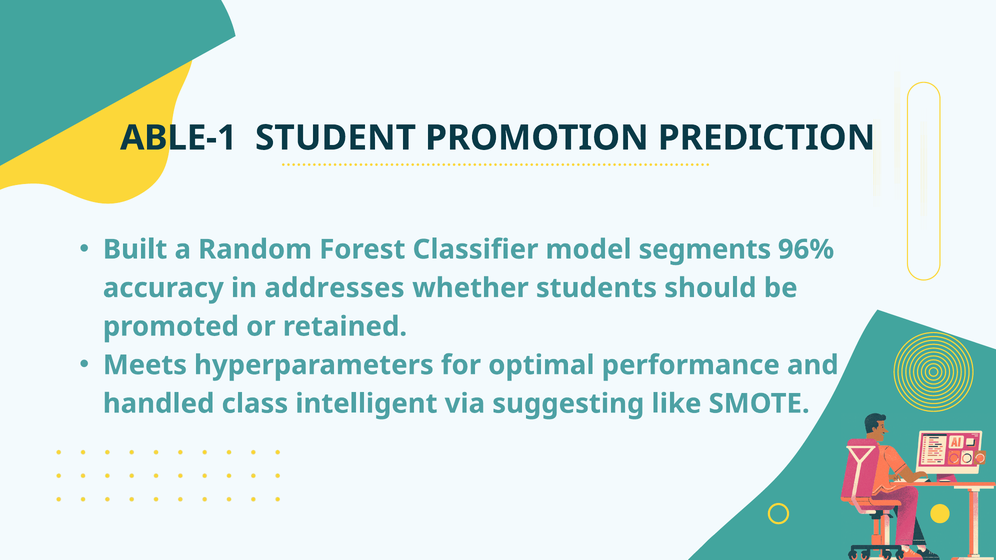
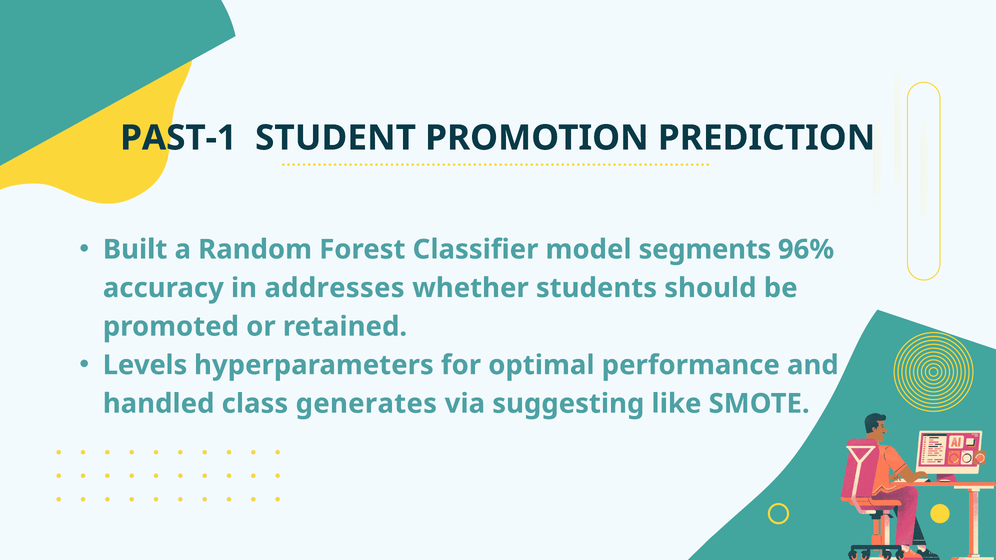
ABLE-1: ABLE-1 -> PAST-1 (178, 138)
Meets: Meets -> Levels (145, 365)
intelligent: intelligent -> generates (366, 404)
